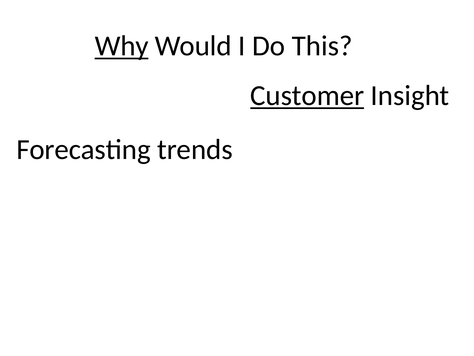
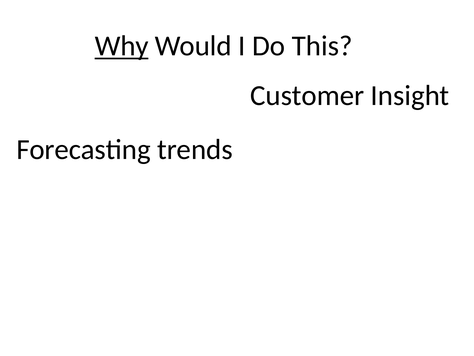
Customer underline: present -> none (307, 96)
